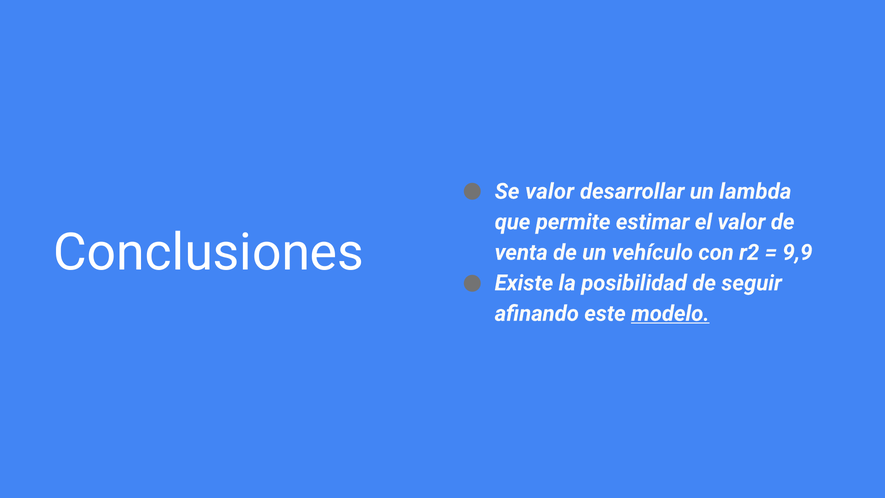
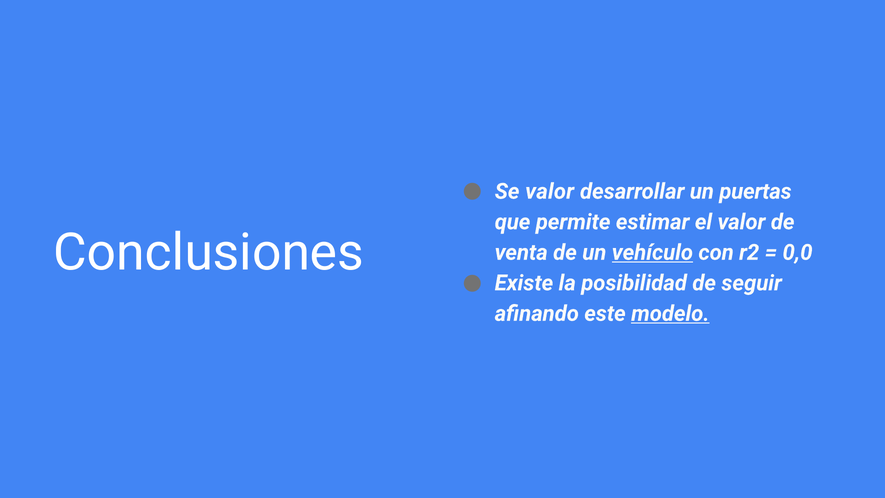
lambda: lambda -> puertas (755, 191)
vehículo underline: none -> present (652, 252)
9,9: 9,9 -> 0,0 (797, 252)
